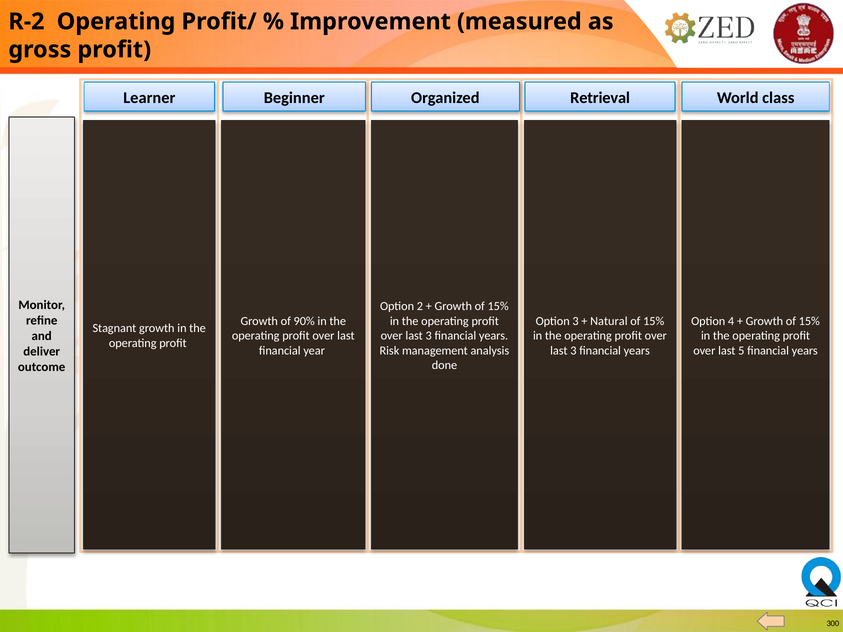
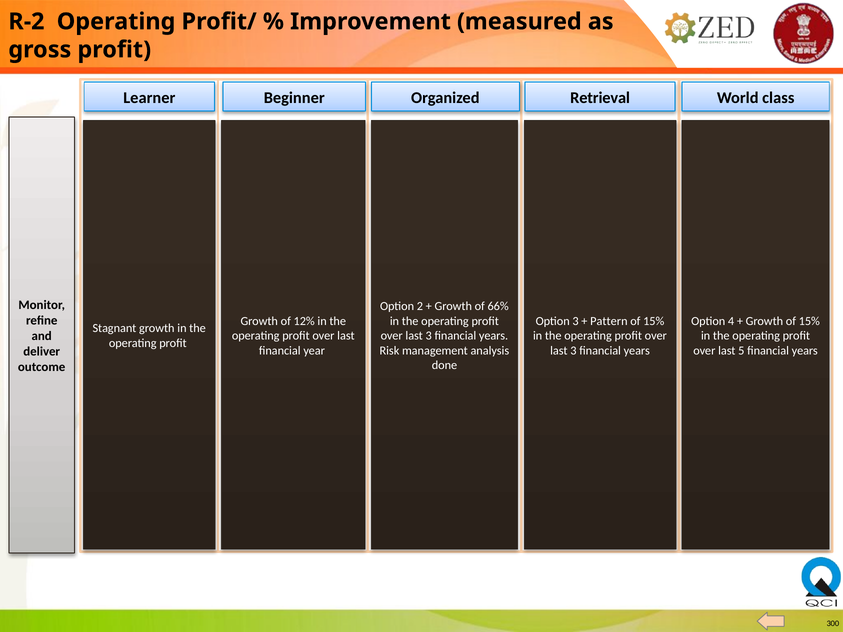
15%: 15% -> 66% (498, 306)
90%: 90% -> 12% (304, 321)
Natural: Natural -> Pattern (609, 321)
